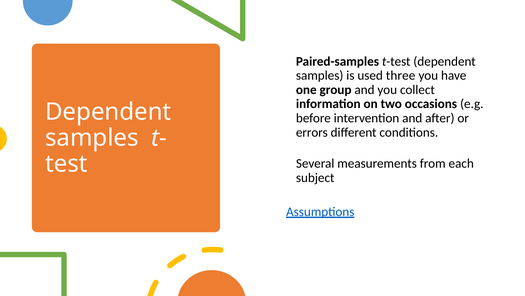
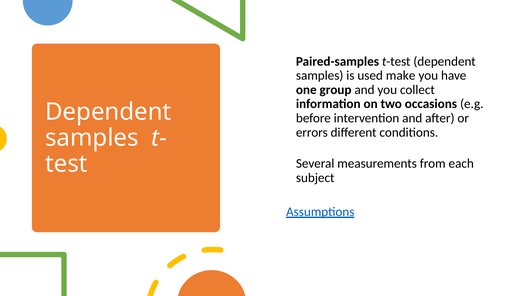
three: three -> make (401, 75)
